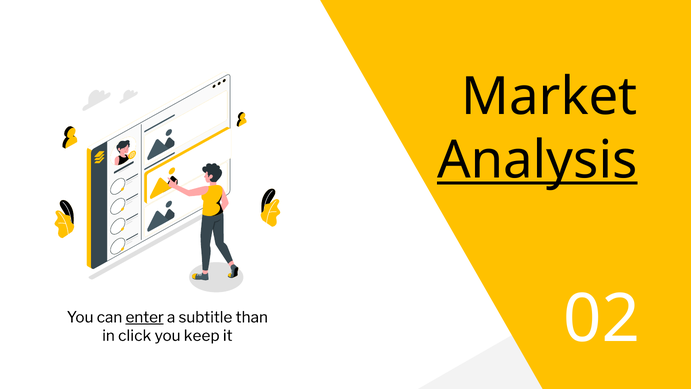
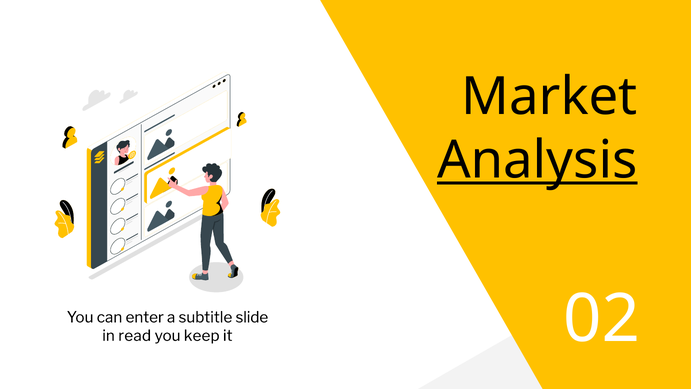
enter underline: present -> none (145, 317)
than: than -> slide (252, 317)
click: click -> read (135, 336)
